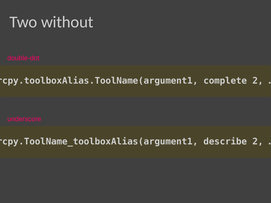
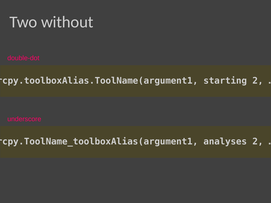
complete: complete -> starting (225, 81)
describe: describe -> analyses (225, 142)
